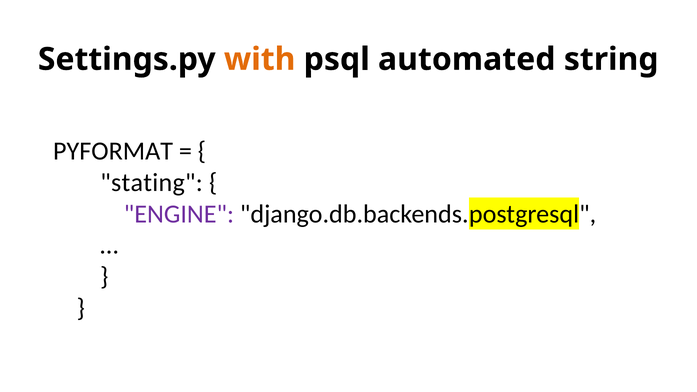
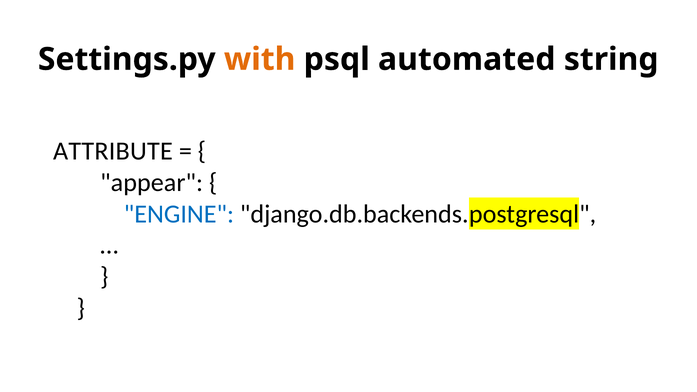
PYFORMAT: PYFORMAT -> ATTRIBUTE (113, 151)
stating: stating -> appear (152, 183)
ENGINE colour: purple -> blue (179, 214)
